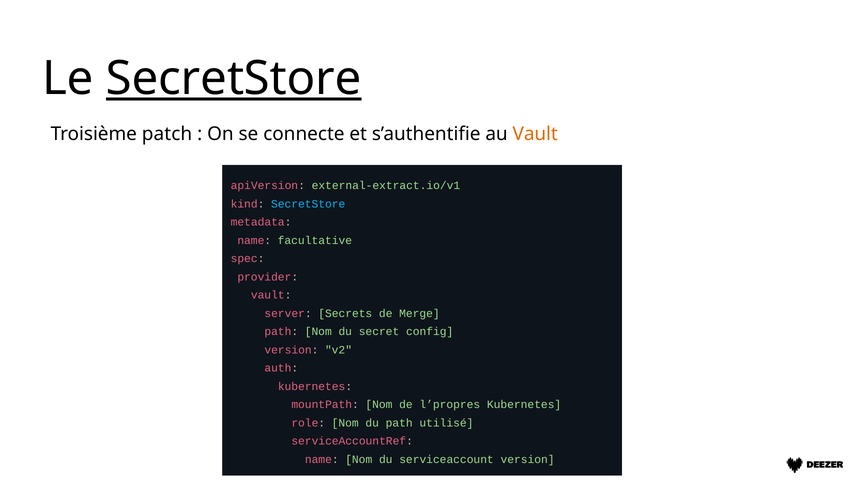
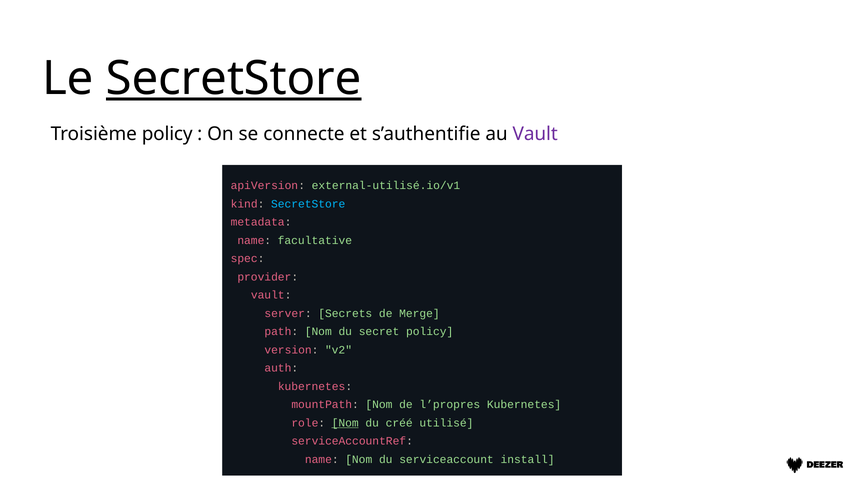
Troisième patch: patch -> policy (167, 134)
Vault colour: orange -> purple (535, 134)
external-extract.io/v1: external-extract.io/v1 -> external-utilisé.io/v1 (386, 186)
secret config: config -> policy (430, 332)
Nom underline: none -> present (345, 423)
du path: path -> créé (399, 423)
serviceaccount version: version -> install (528, 459)
